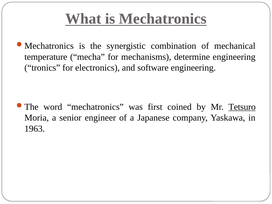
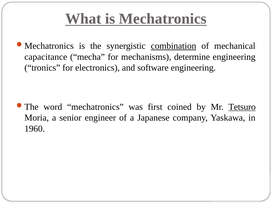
combination underline: none -> present (174, 46)
temperature: temperature -> capacitance (46, 57)
1963: 1963 -> 1960 (35, 129)
